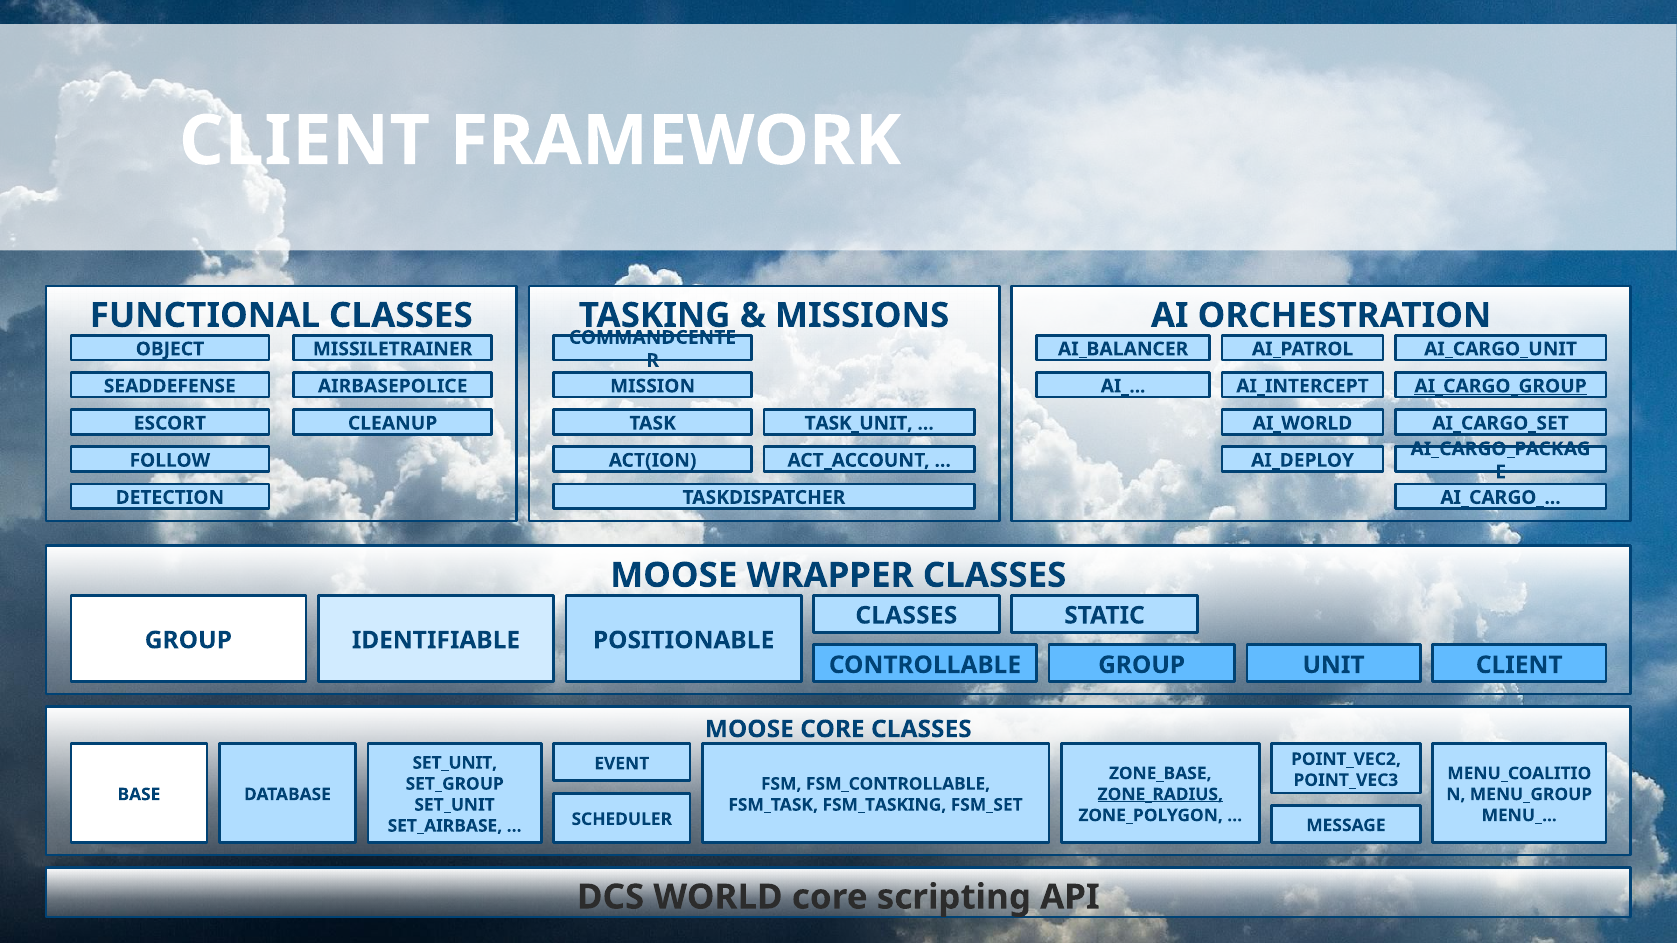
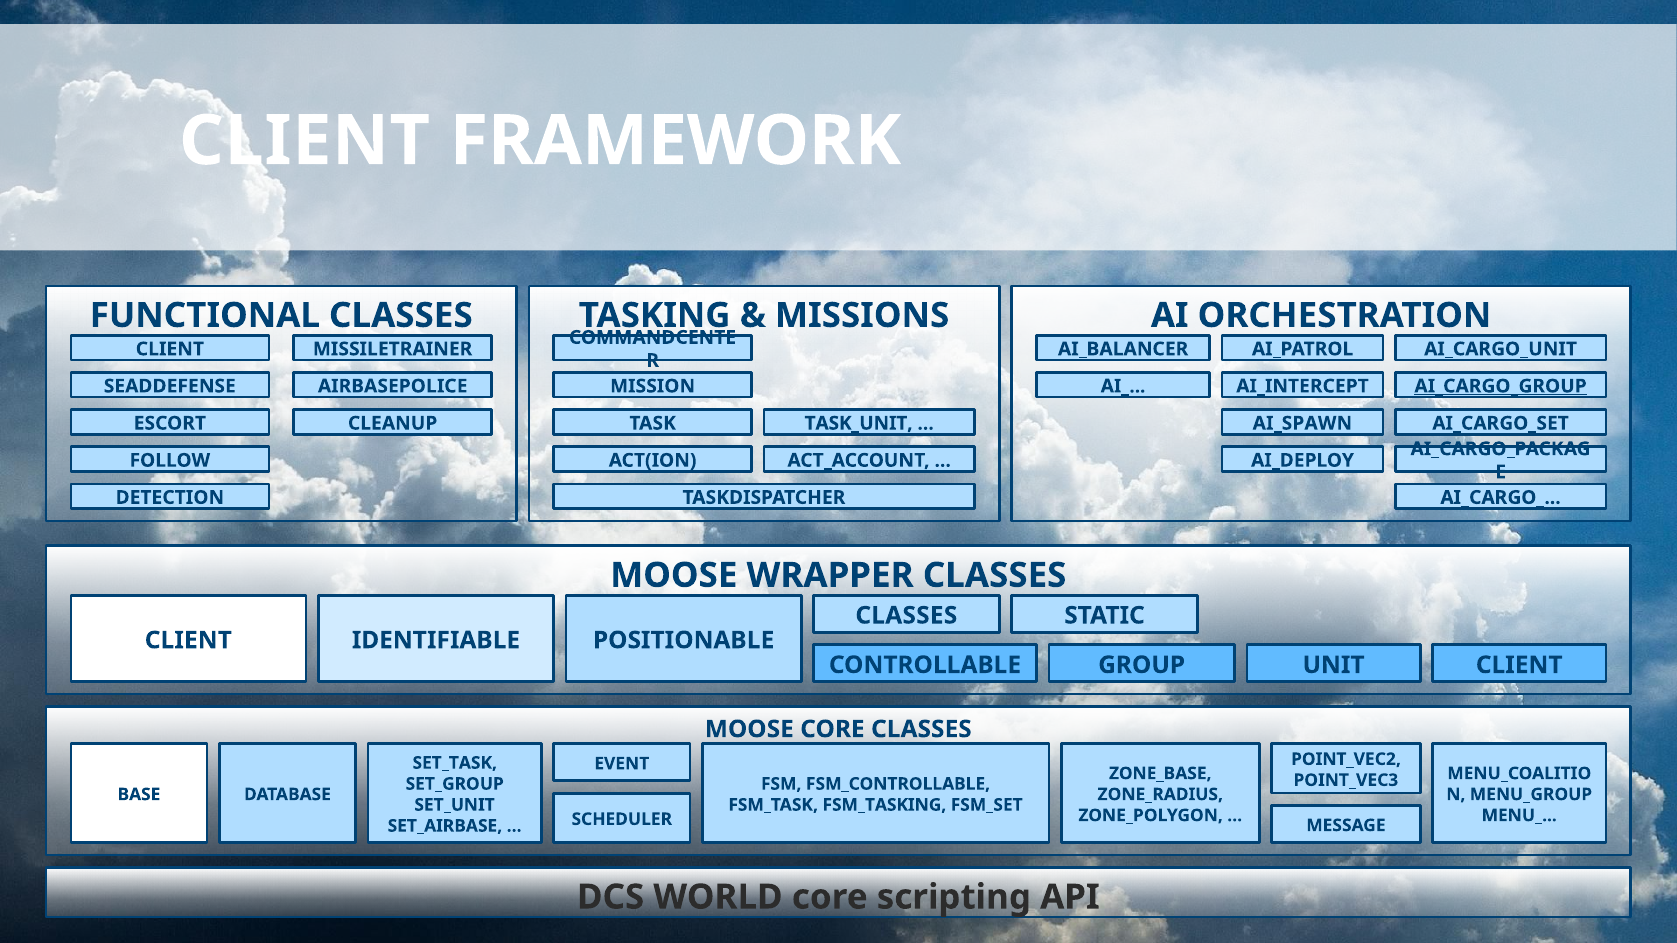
OBJECT: OBJECT -> CLIENT (170, 349)
AI_WORLD: AI_WORLD -> AI_SPAWN (1302, 423)
GROUP: GROUP -> CLIENT (188, 640)
SET_UNIT: SET_UNIT -> SET_TASK (455, 763)
ZONE_RADIUS underline: present -> none (1160, 795)
